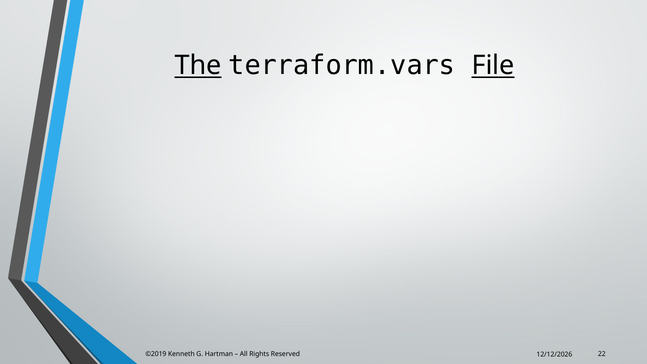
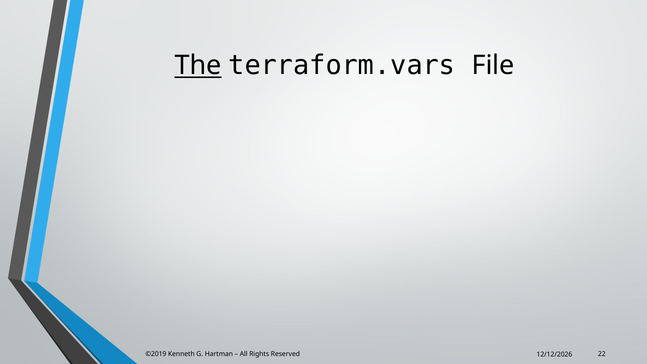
File underline: present -> none (493, 66)
